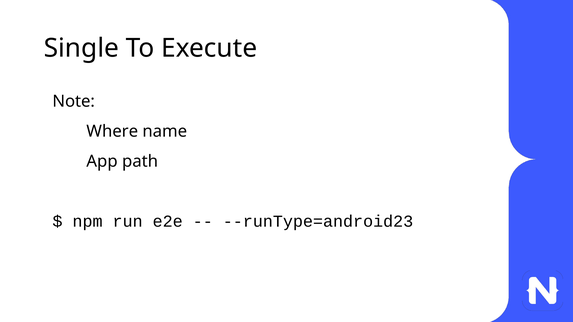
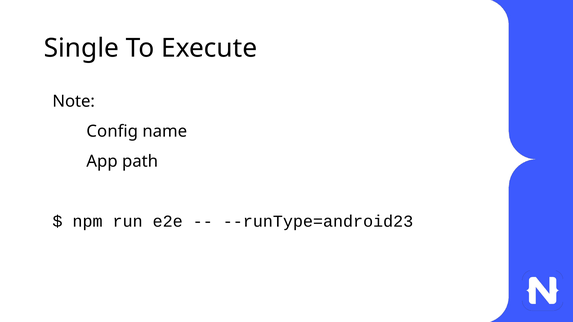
Where: Where -> Config (112, 131)
